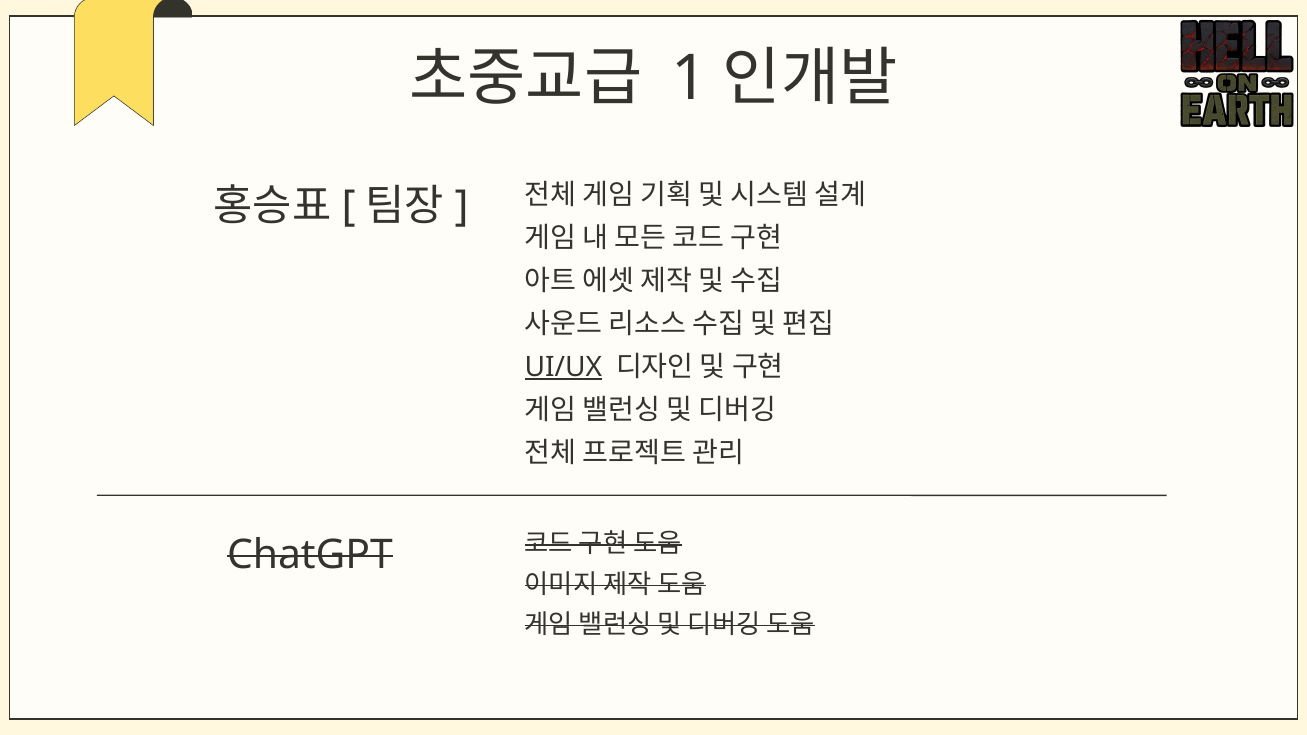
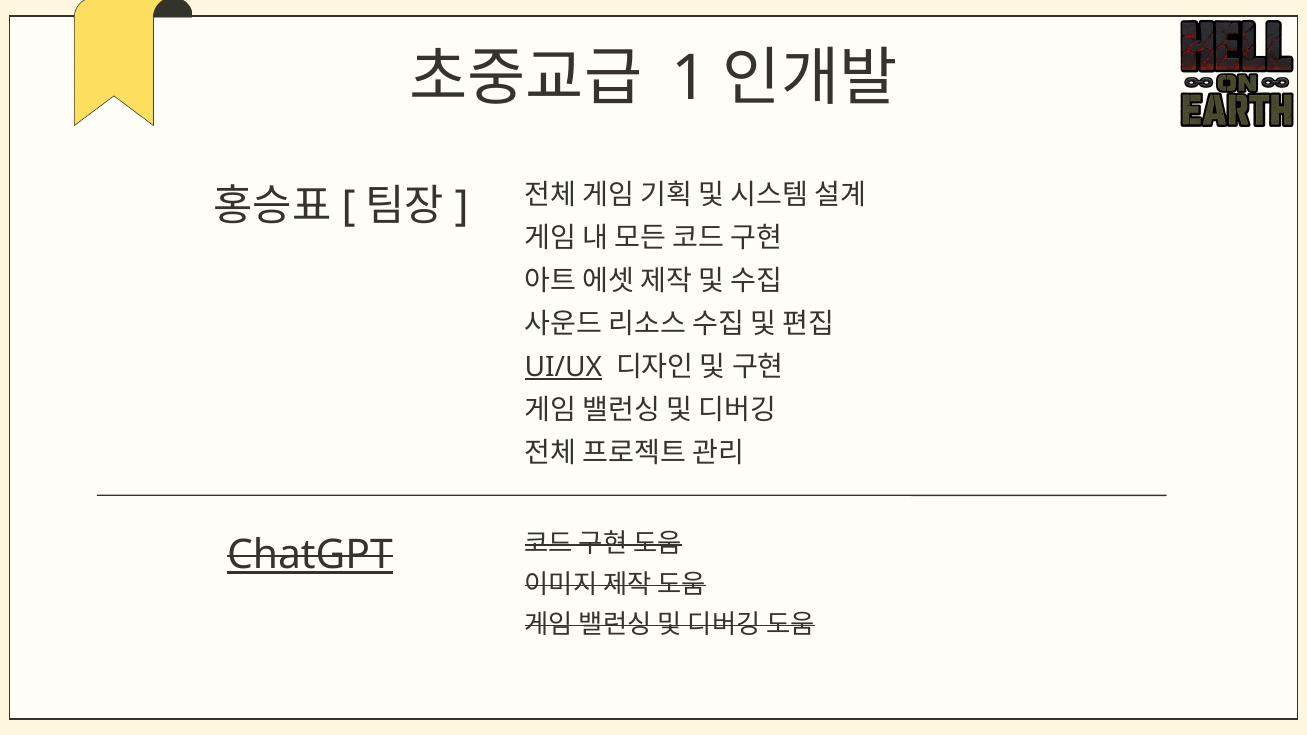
ChatGPT underline: none -> present (310, 555)
